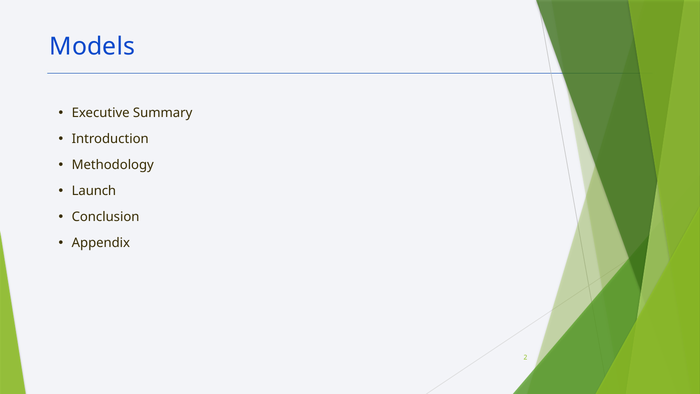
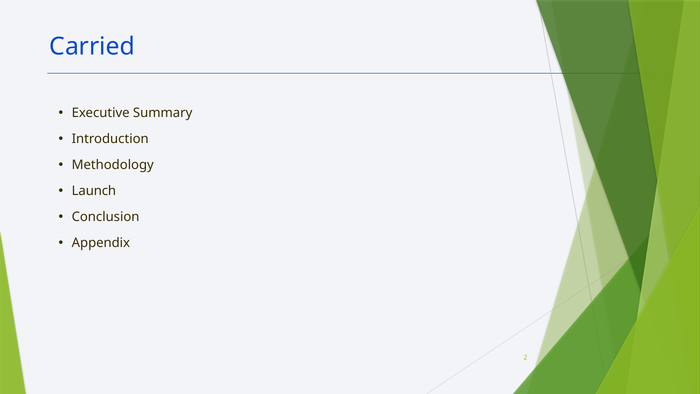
Models: Models -> Carried (92, 47)
